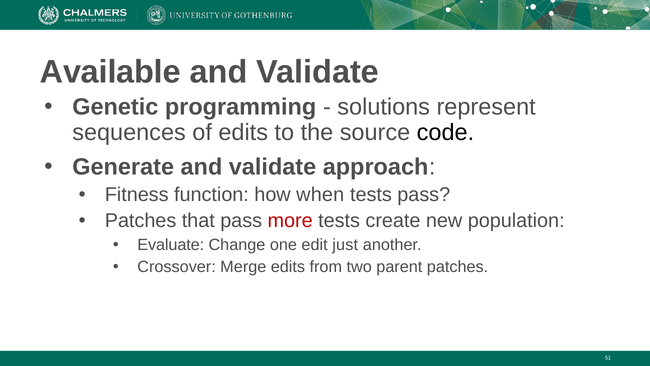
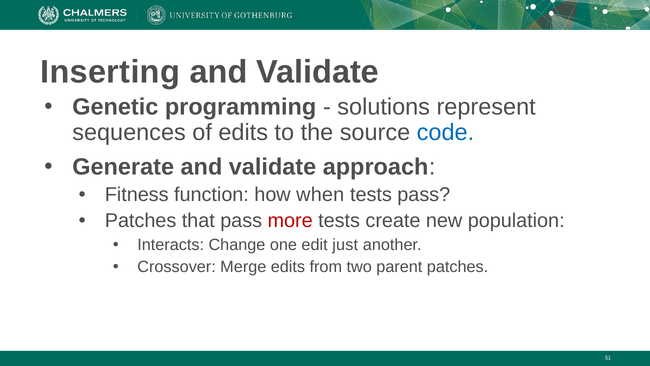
Available: Available -> Inserting (110, 72)
code colour: black -> blue (445, 132)
Evaluate: Evaluate -> Interacts (171, 245)
